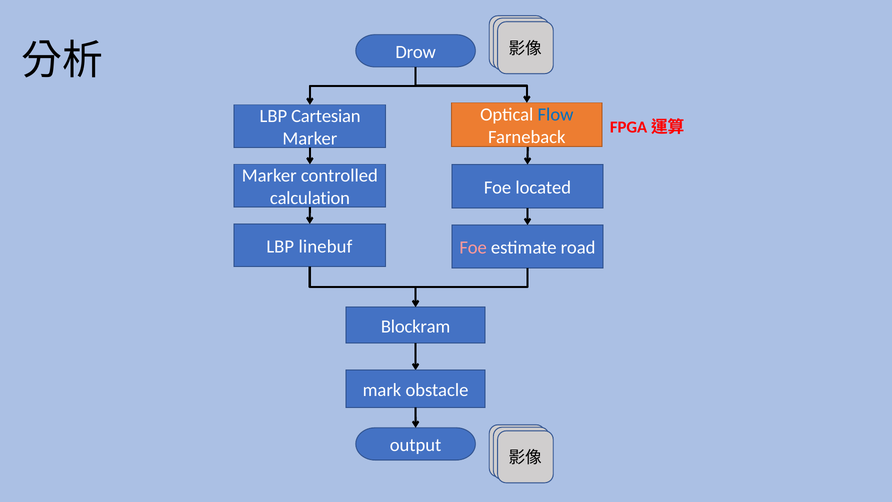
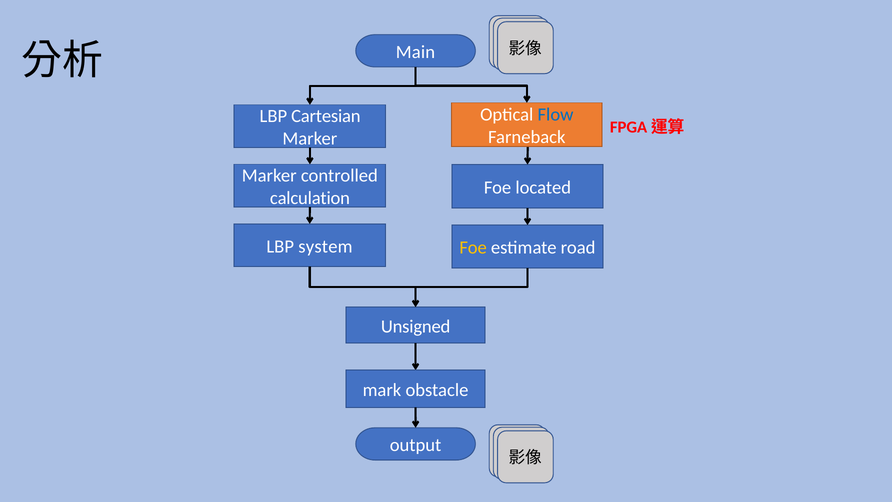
Drow: Drow -> Main (415, 52)
linebuf: linebuf -> system (325, 246)
Foe colour: pink -> yellow (473, 248)
Blockram: Blockram -> Unsigned (416, 326)
